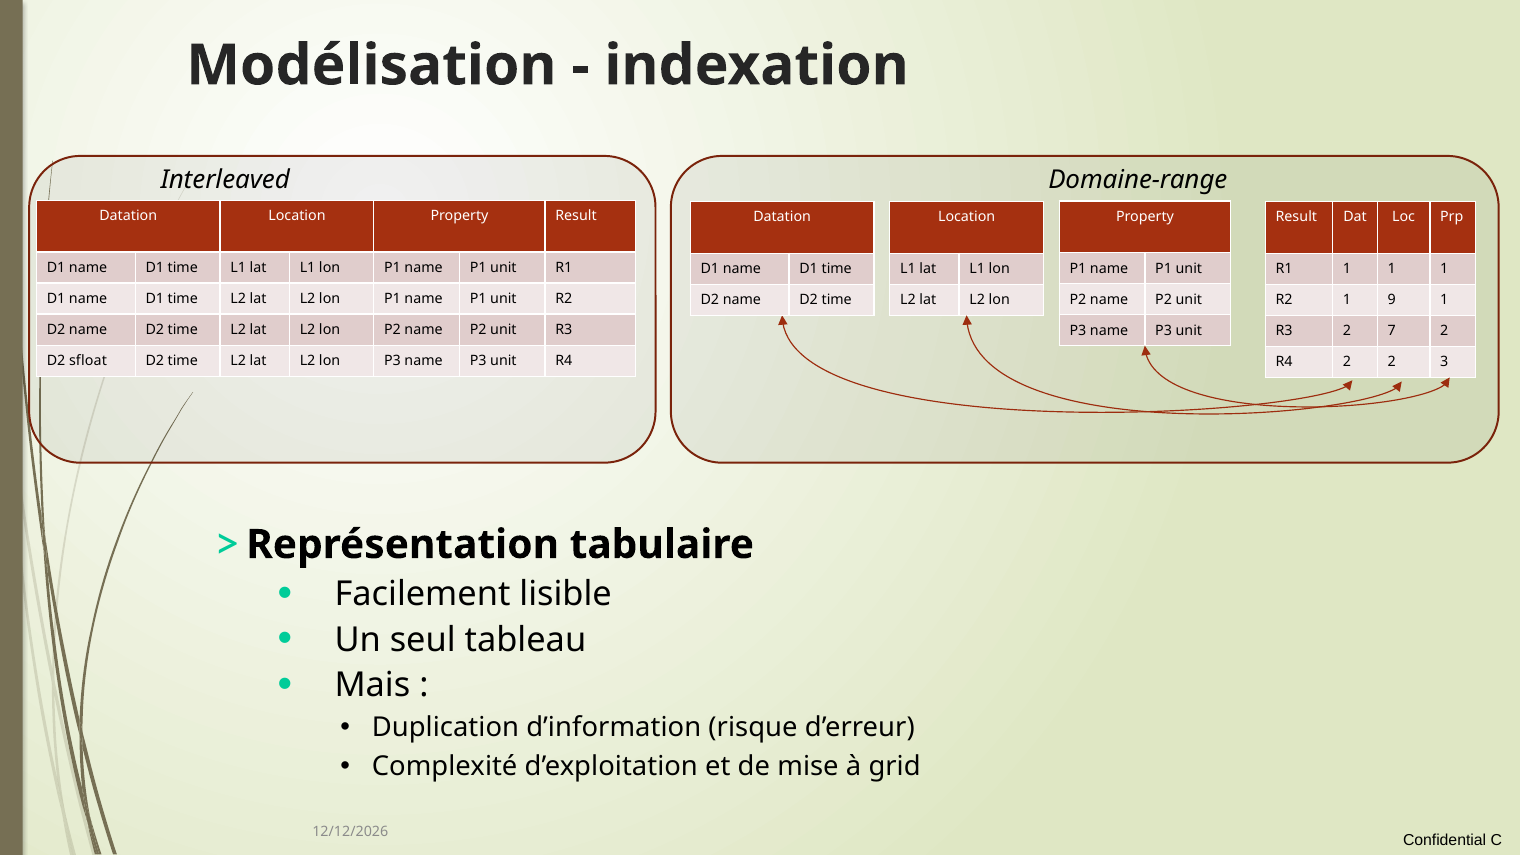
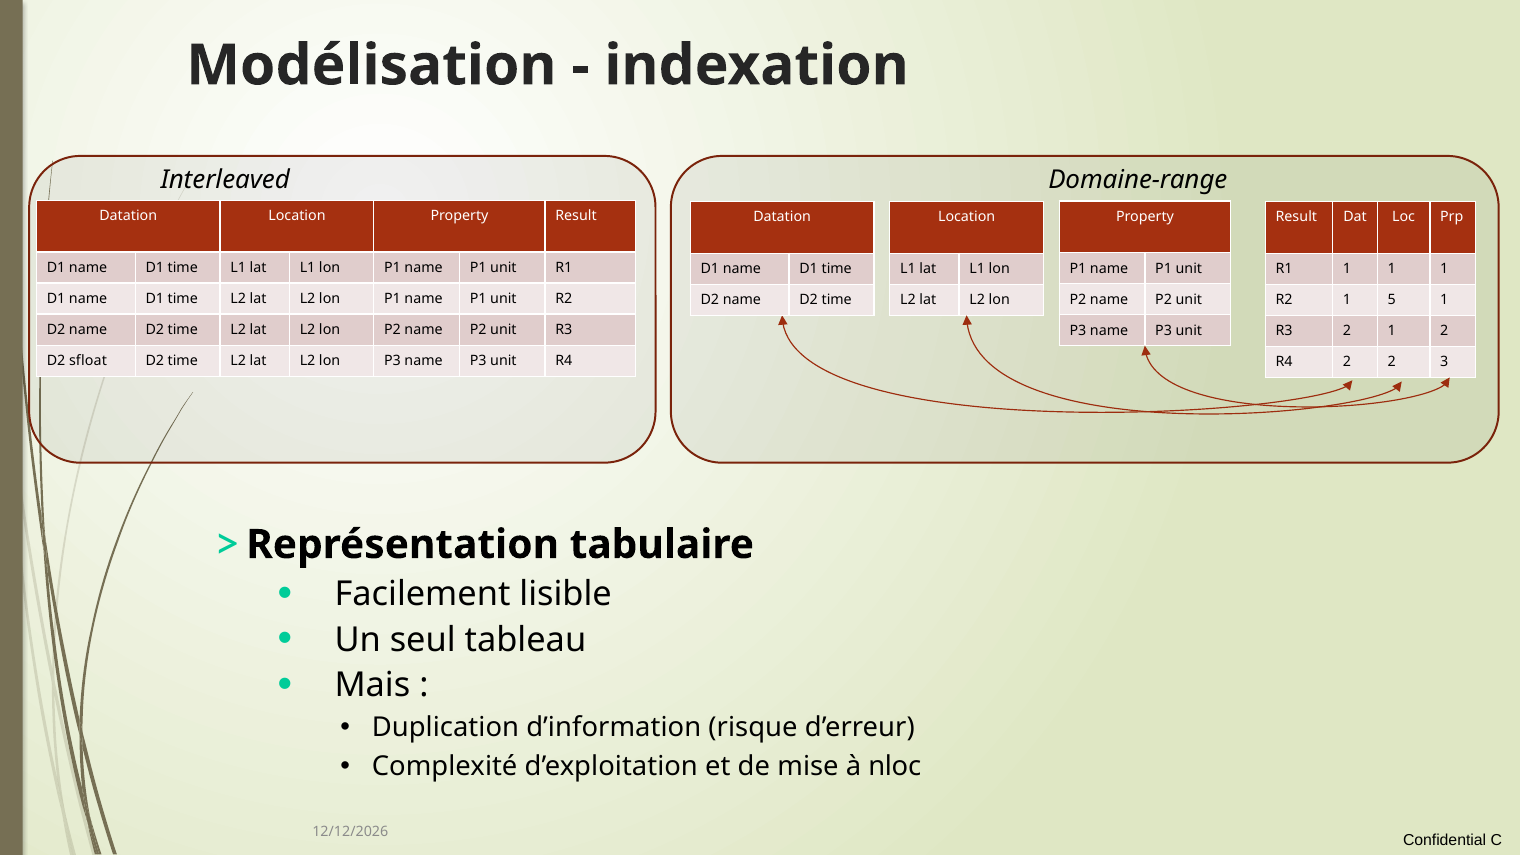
9: 9 -> 5 (1392, 300)
2 7: 7 -> 1 (1392, 331)
grid: grid -> nloc (895, 766)
